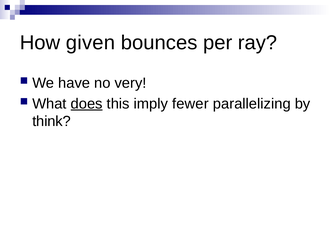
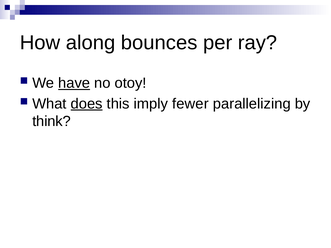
given: given -> along (91, 43)
have underline: none -> present (74, 83)
very: very -> otoy (131, 83)
